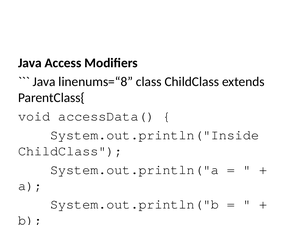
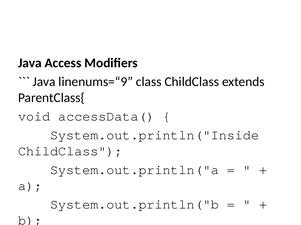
linenums=“8: linenums=“8 -> linenums=“9 (96, 82)
